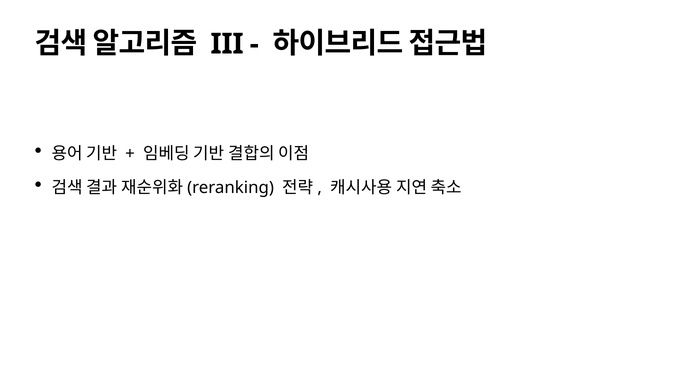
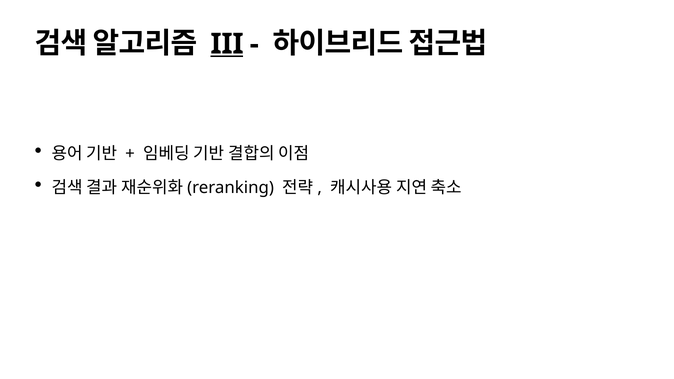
III underline: none -> present (227, 44)
